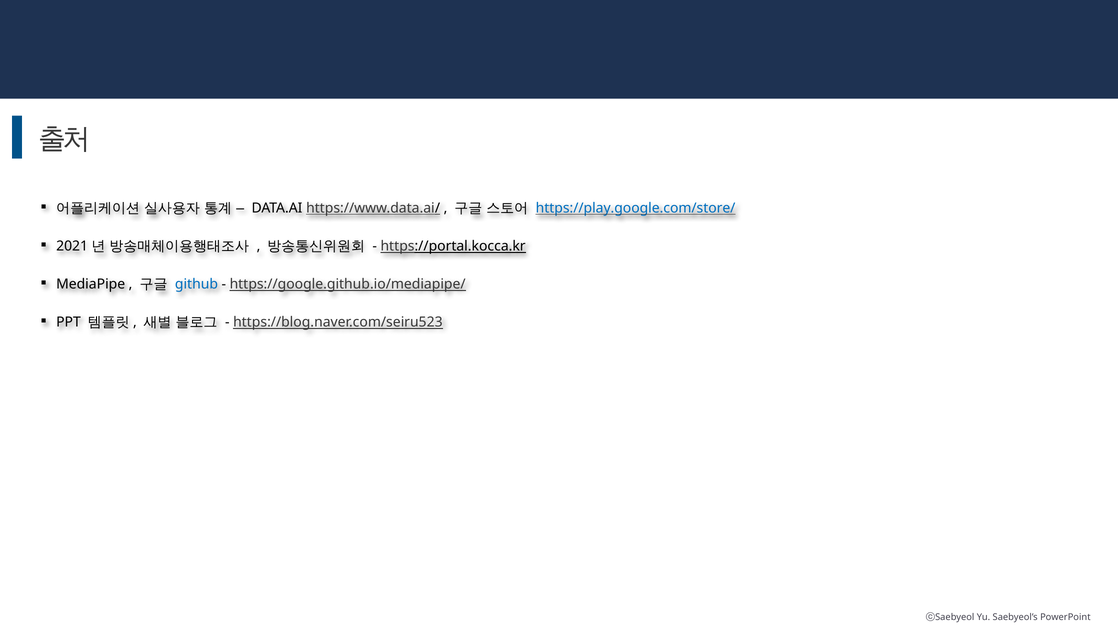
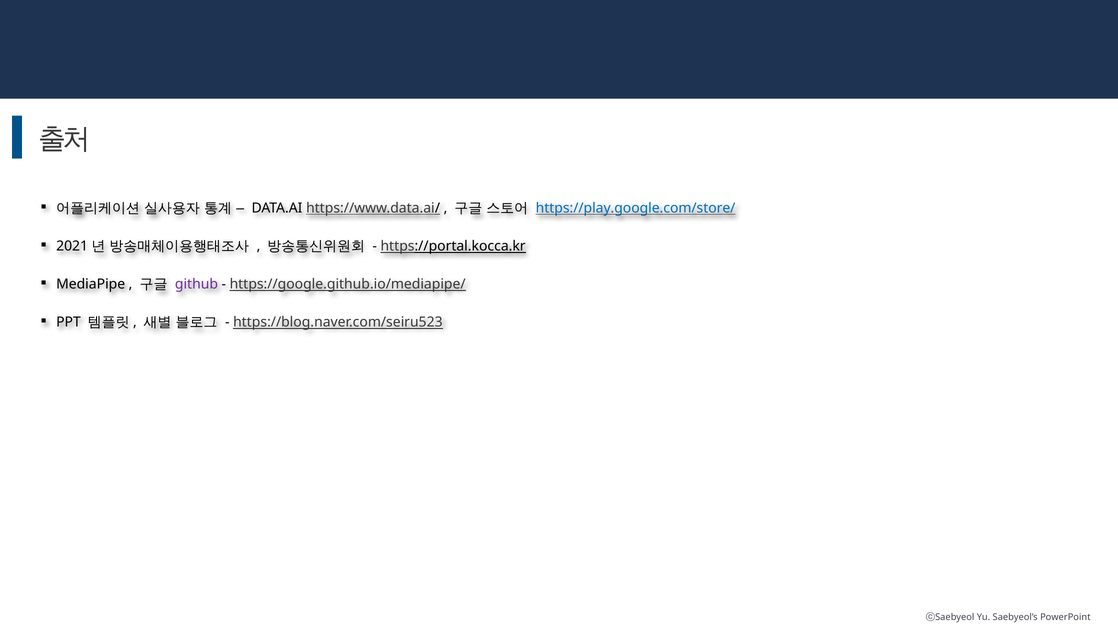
github colour: blue -> purple (196, 284)
